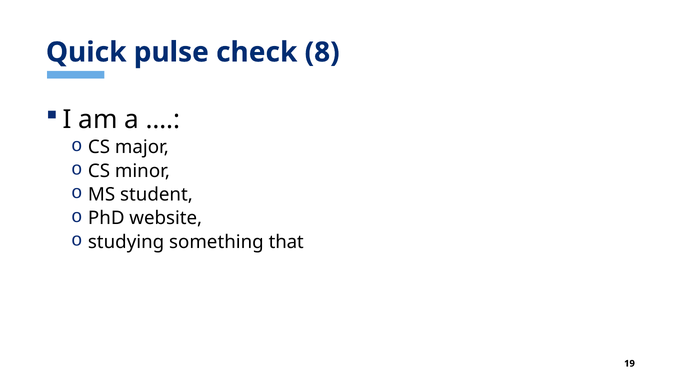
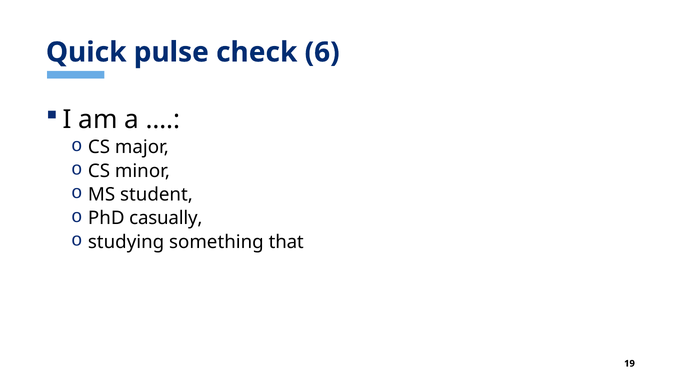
8: 8 -> 6 (322, 52)
website: website -> casually (166, 219)
